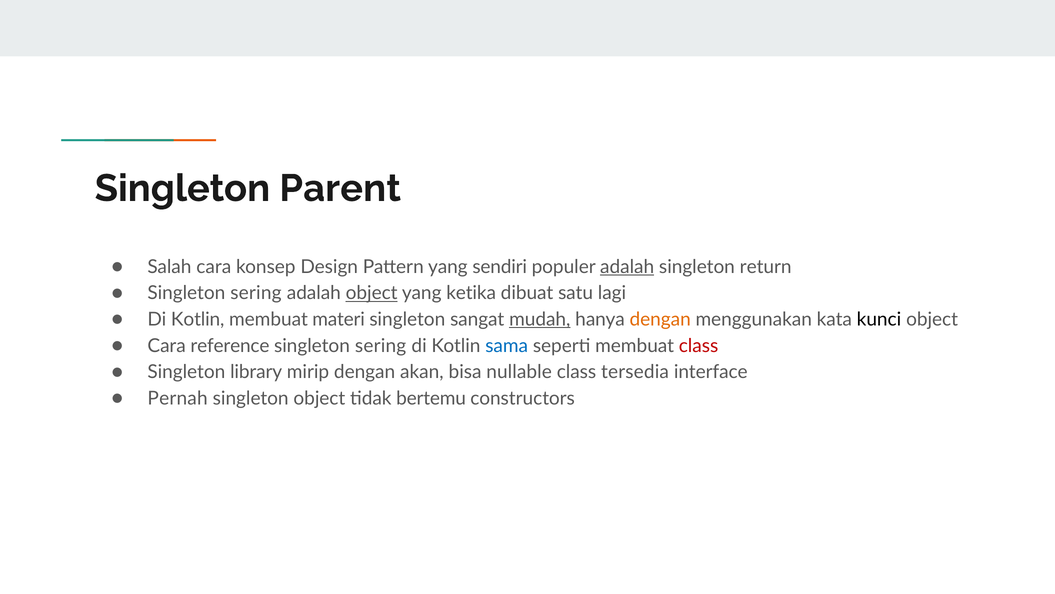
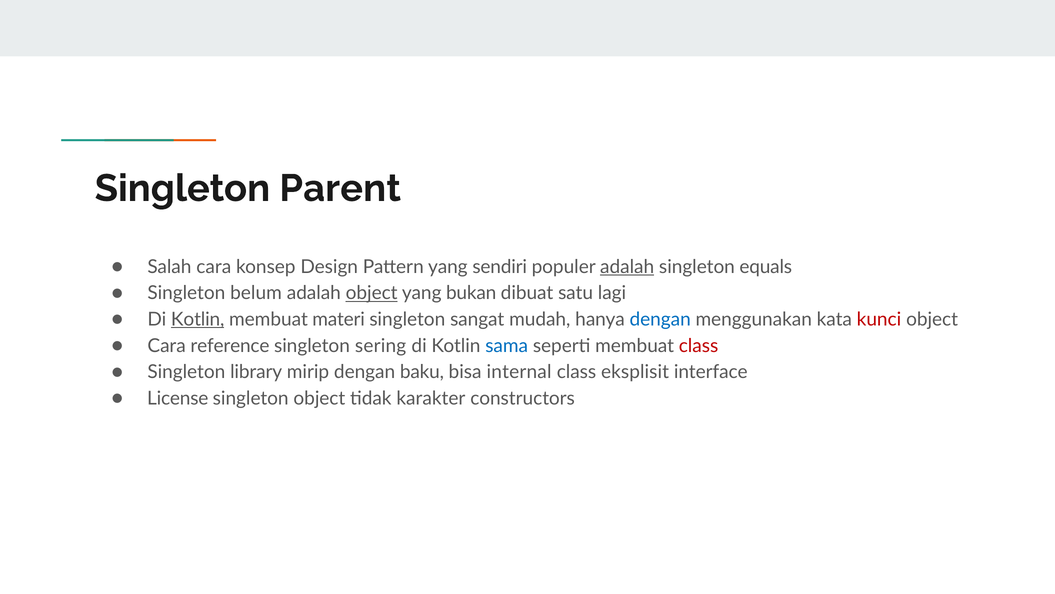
return: return -> equals (766, 267)
sering: sering -> belum (256, 293)
ketika: ketika -> bukan (471, 293)
Kotlin underline: none -> present (198, 319)
mudah underline: present -> none (540, 319)
dengan colour: orange -> blue (660, 319)
kunci colour: black -> red (879, 319)
akan: akan -> baku (422, 372)
nullable: nullable -> internal (519, 372)
tersedia: tersedia -> eksplisit (635, 372)
Pernah: Pernah -> License (178, 398)
bertemu: bertemu -> karakter (431, 398)
